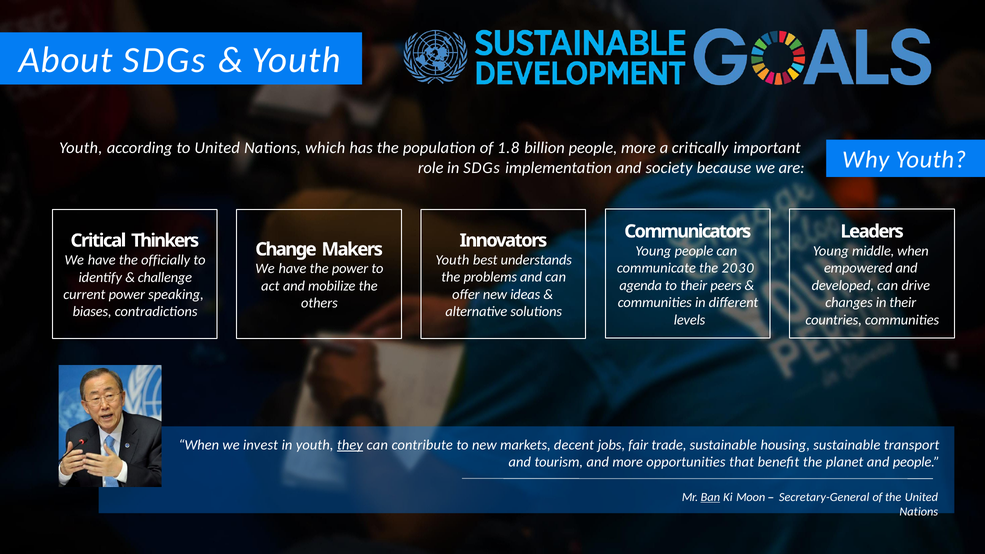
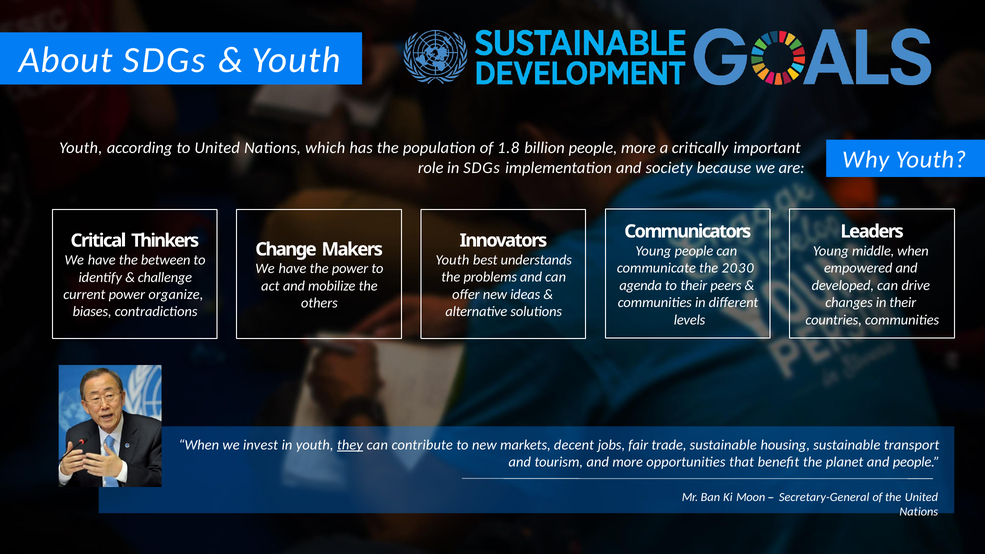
officially: officially -> between (166, 260)
speaking: speaking -> organize (176, 295)
Ban underline: present -> none (710, 497)
